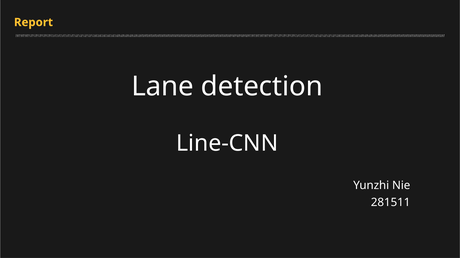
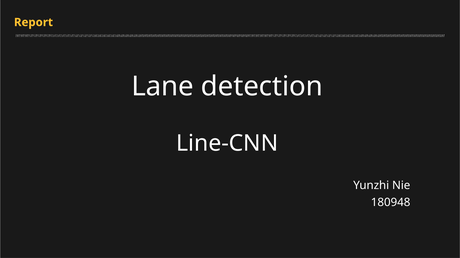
281511: 281511 -> 180948 (391, 203)
